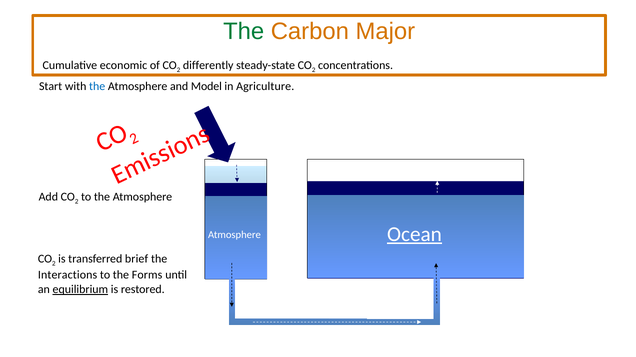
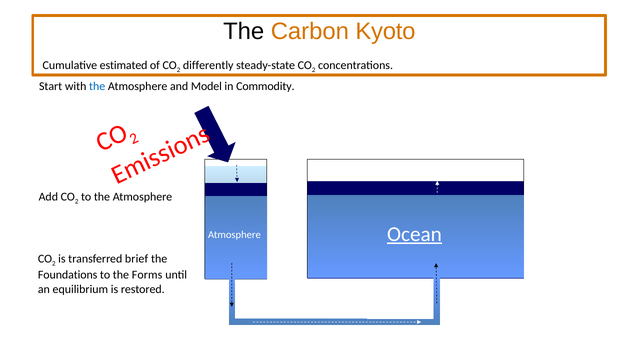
The colour: green -> black (244, 31)
Major: Major -> Kyoto (385, 31)
economic: economic -> estimated (124, 65)
Agriculture: Agriculture -> Commodity (265, 87)
Interactions: Interactions -> Foundations (68, 276)
equilibrium underline: present -> none (80, 290)
